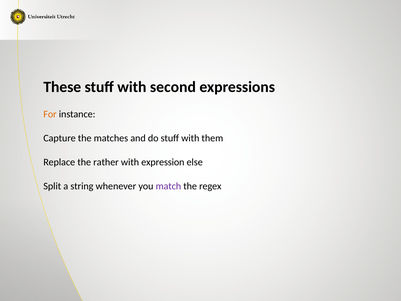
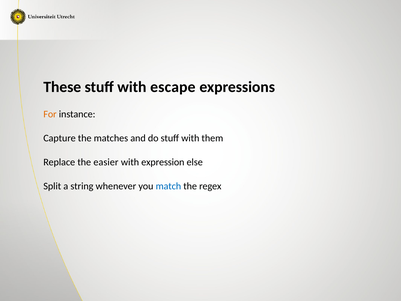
second: second -> escape (173, 87)
rather: rather -> easier (106, 162)
match colour: purple -> blue (168, 186)
